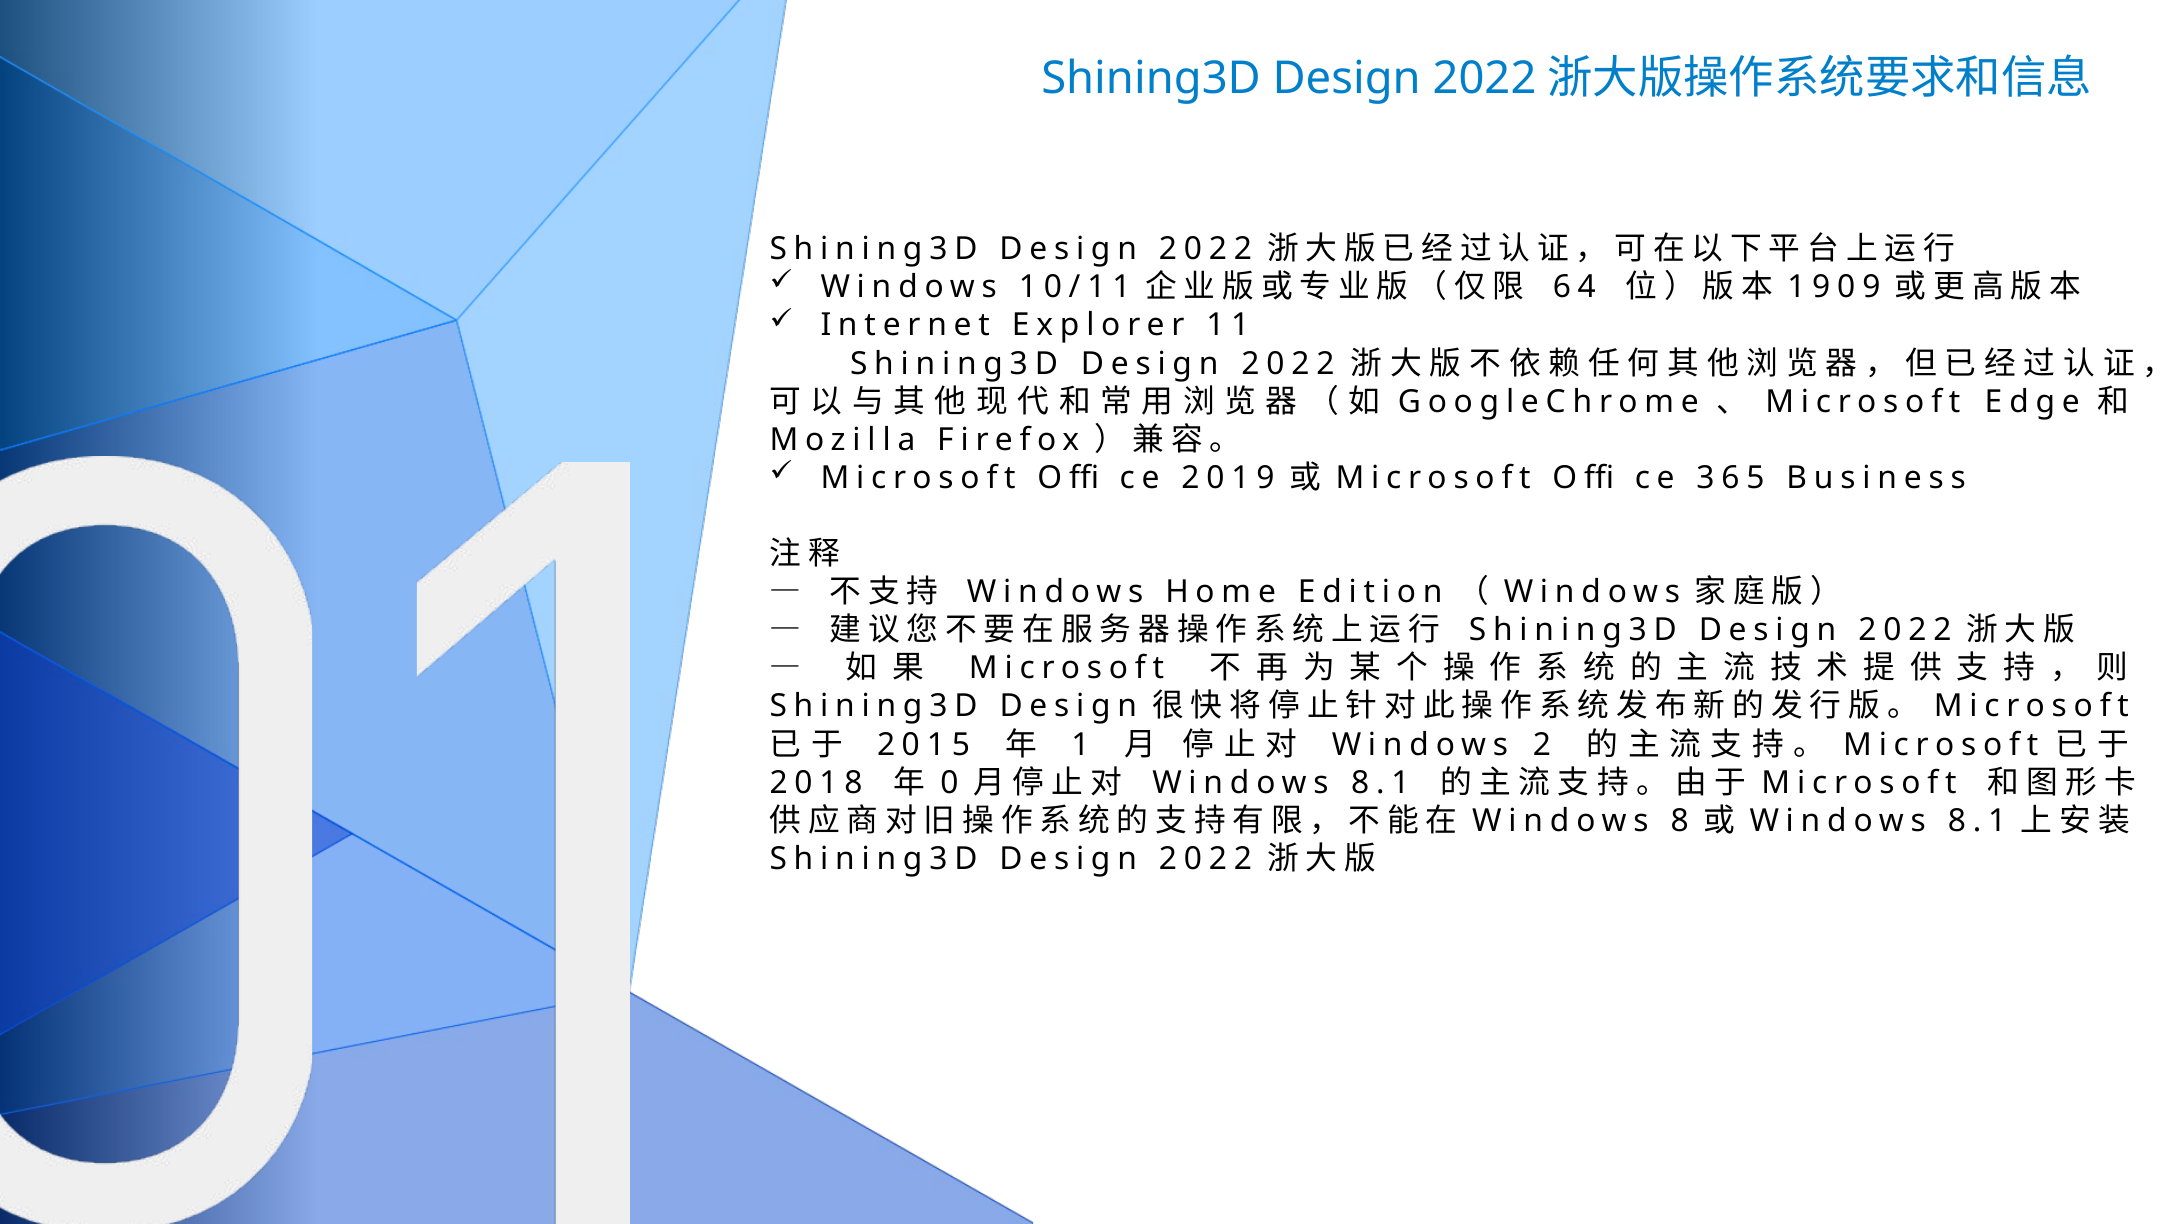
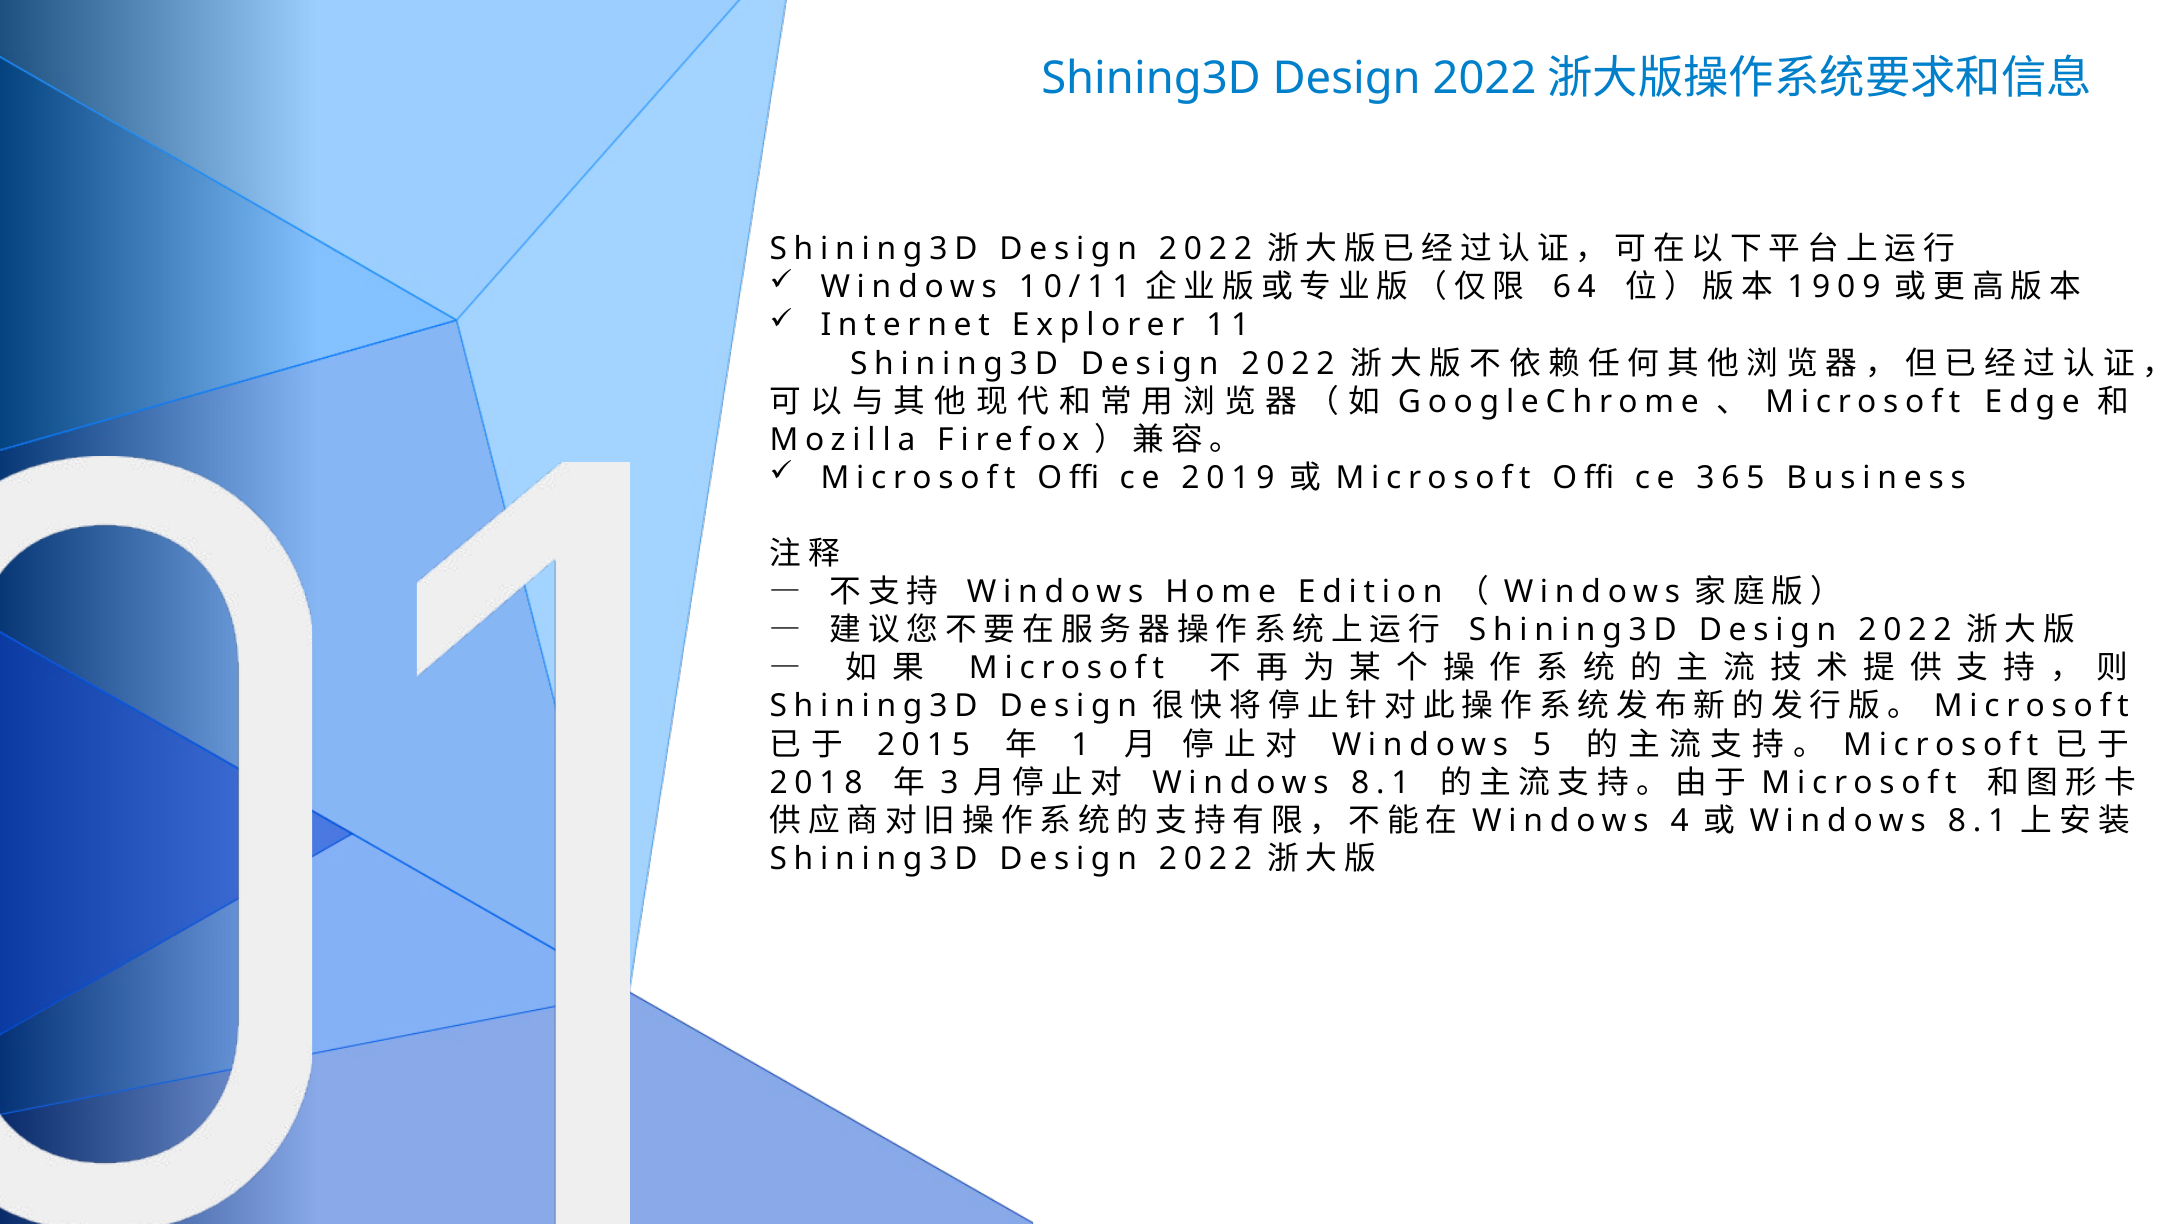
2: 2 -> 5 (1542, 744)
0: 0 -> 3 (949, 782)
8: 8 -> 4 (1680, 820)
